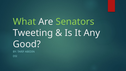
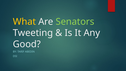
What colour: light green -> yellow (24, 22)
